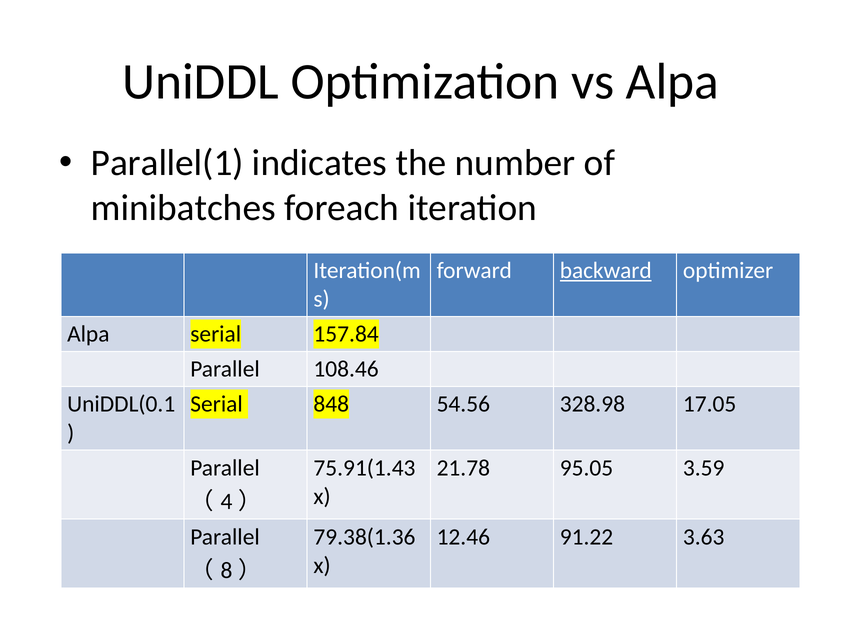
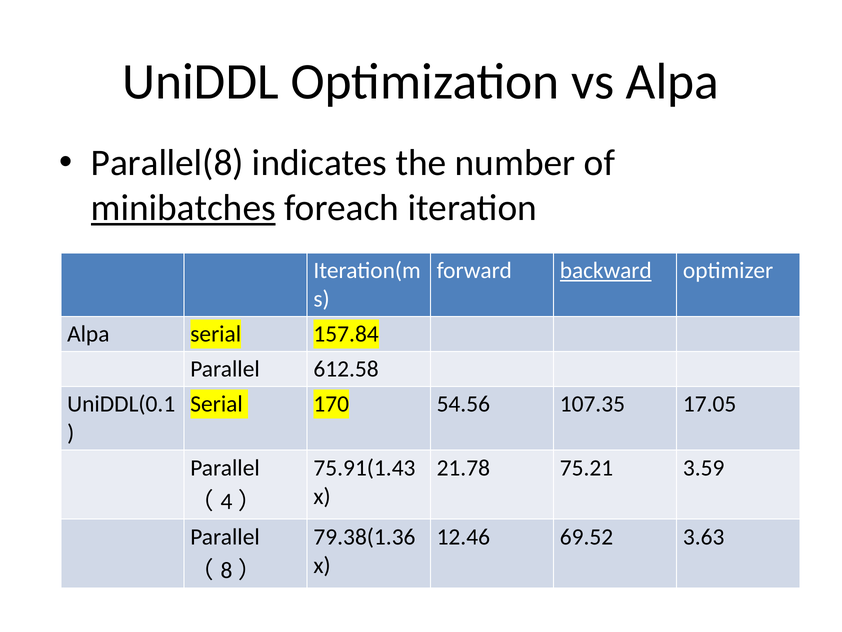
Parallel(1: Parallel(1 -> Parallel(8 (167, 163)
minibatches underline: none -> present (183, 208)
108.46: 108.46 -> 612.58 (346, 369)
848: 848 -> 170 (331, 404)
328.98: 328.98 -> 107.35 (592, 404)
95.05: 95.05 -> 75.21 (586, 468)
91.22: 91.22 -> 69.52 (586, 536)
